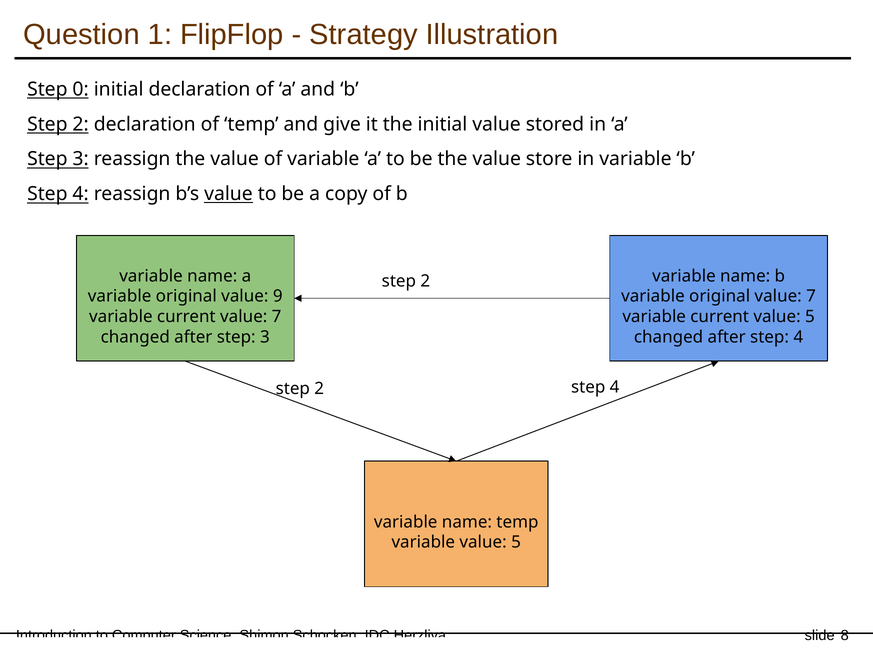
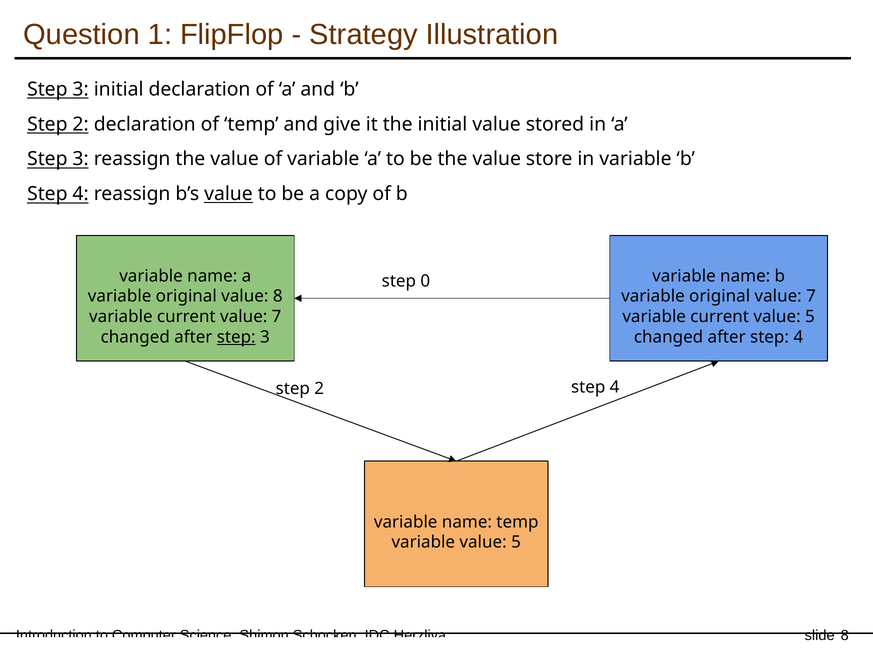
0: 0 -> 3 (81, 89)
2: 2 -> 0 (425, 281)
value 9: 9 -> 8 (278, 296)
step underline: none -> present (236, 337)
